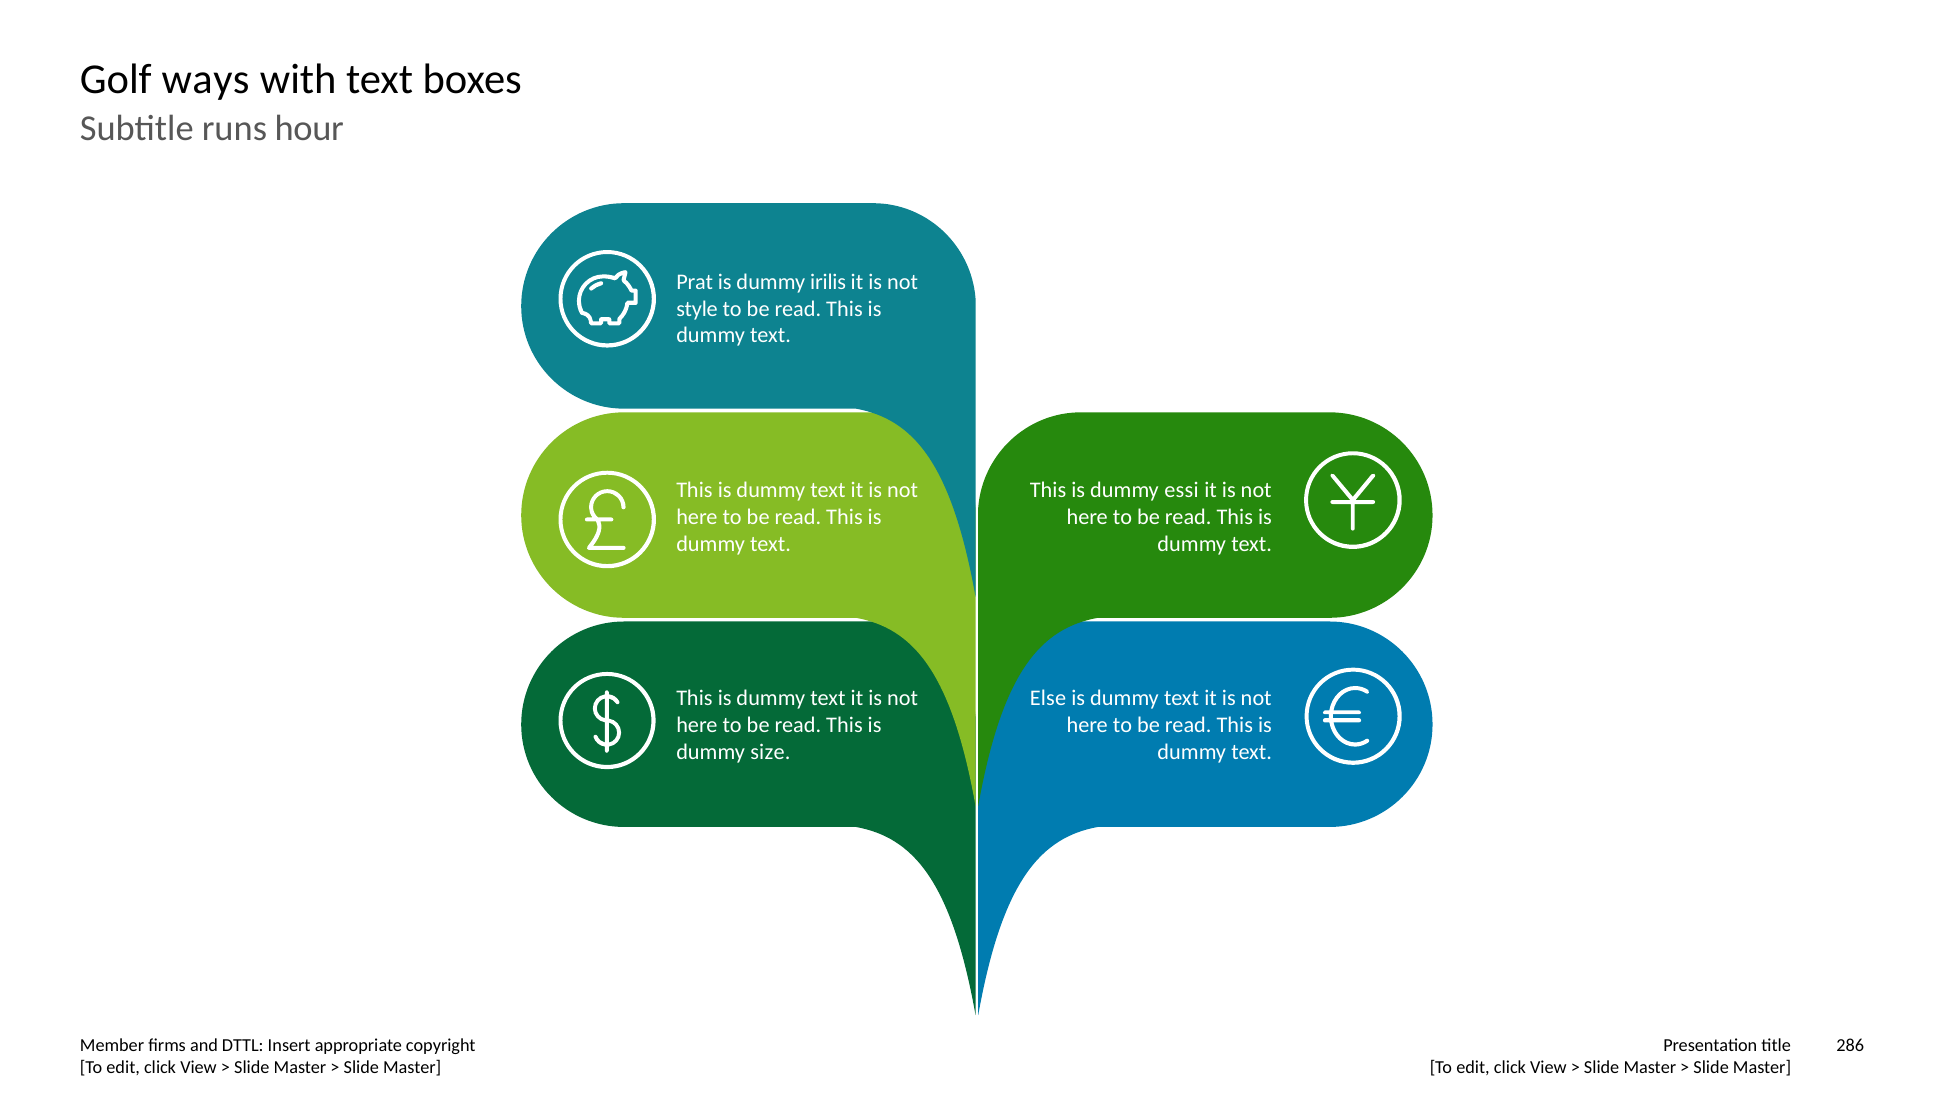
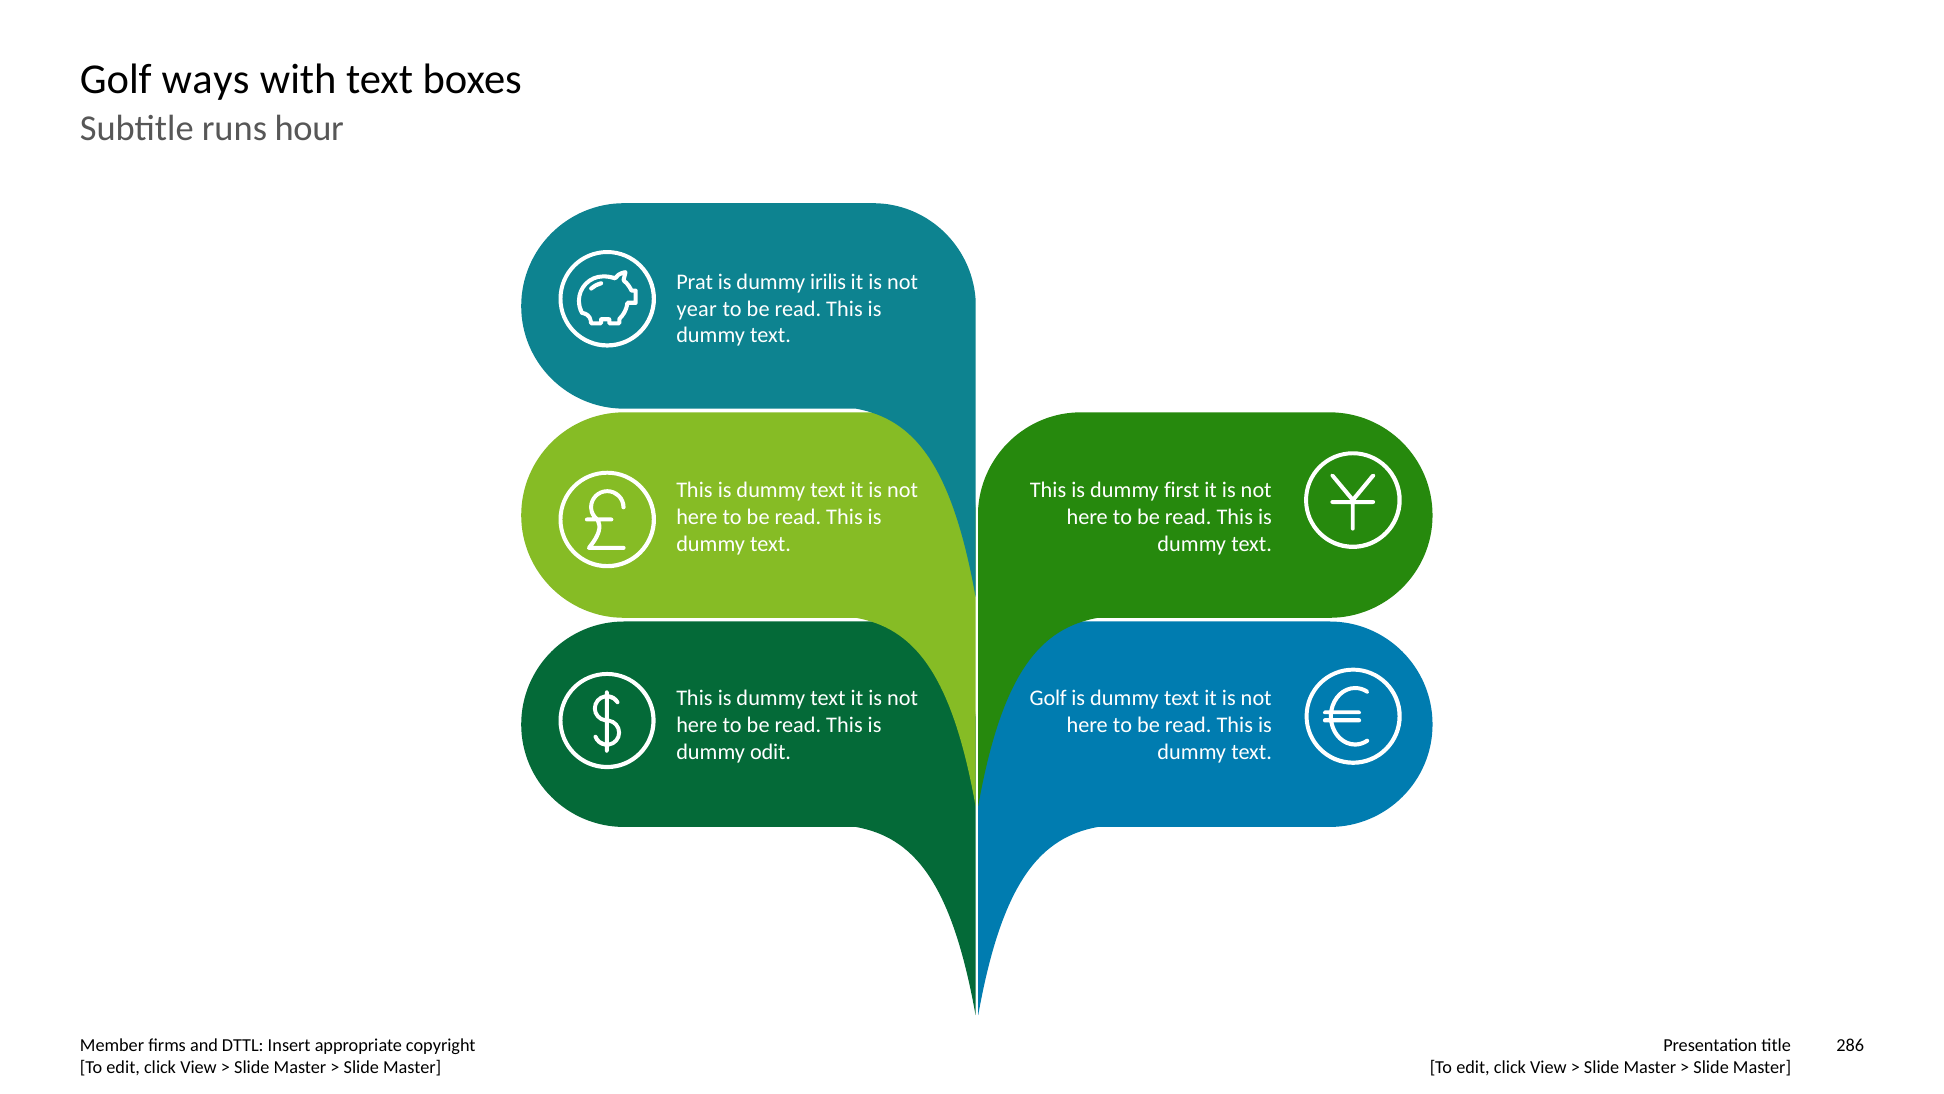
style: style -> year (697, 309)
essi: essi -> first (1182, 490)
Else: Else -> Golf (1048, 698)
size: size -> odit (771, 752)
